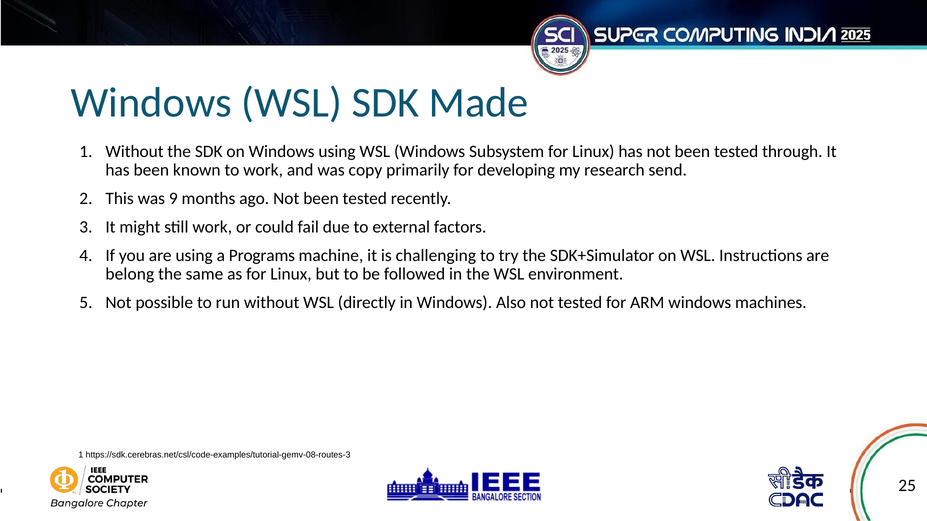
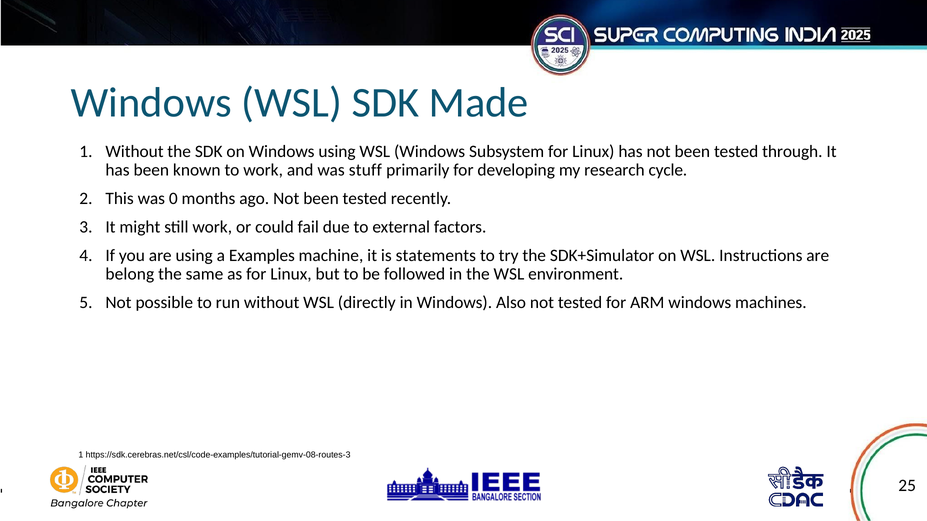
copy: copy -> stuff (365, 170)
send: send -> cycle (668, 170)
9: 9 -> 0 (173, 199)
Programs: Programs -> Examples (262, 256)
challenging: challenging -> statements (436, 256)
